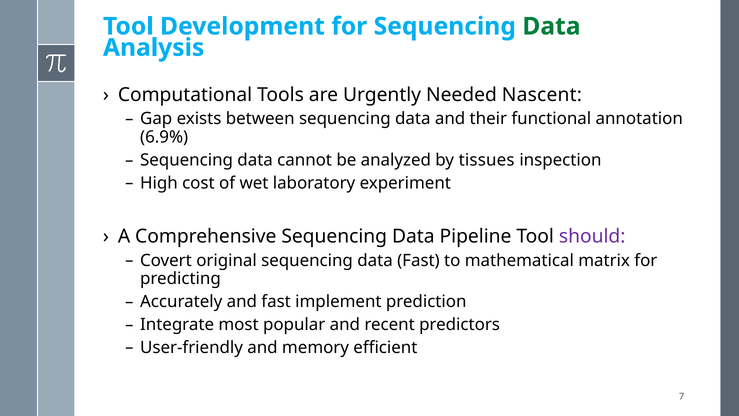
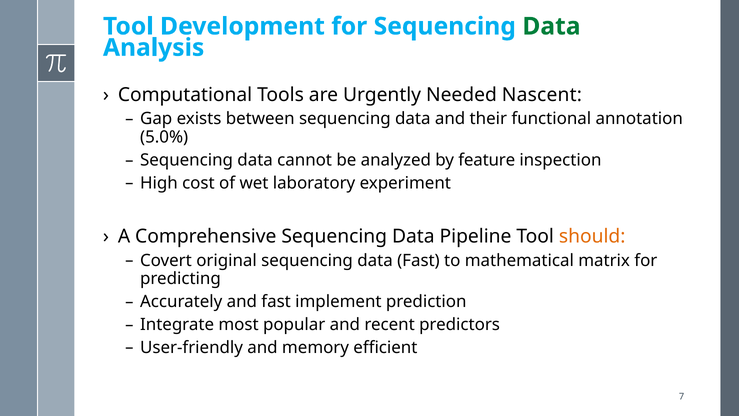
6.9%: 6.9% -> 5.0% (164, 137)
tissues: tissues -> feature (487, 160)
should colour: purple -> orange (592, 236)
